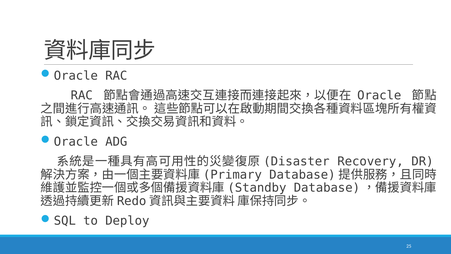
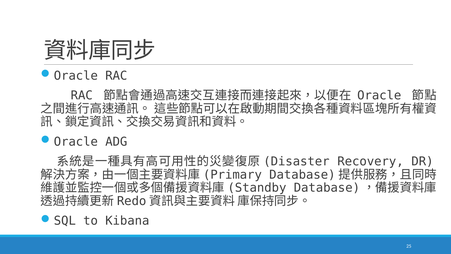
Deploy: Deploy -> Kibana (127, 221)
